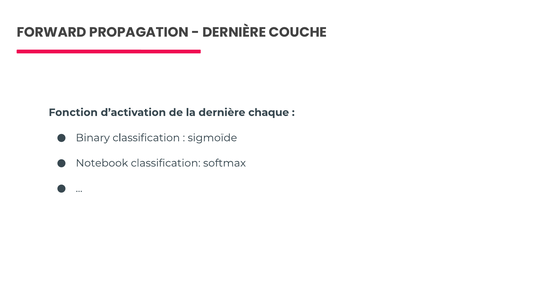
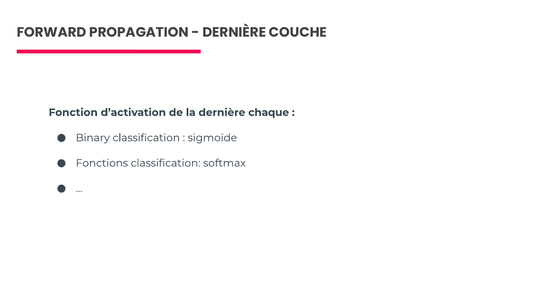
Notebook: Notebook -> Fonctions (102, 163)
